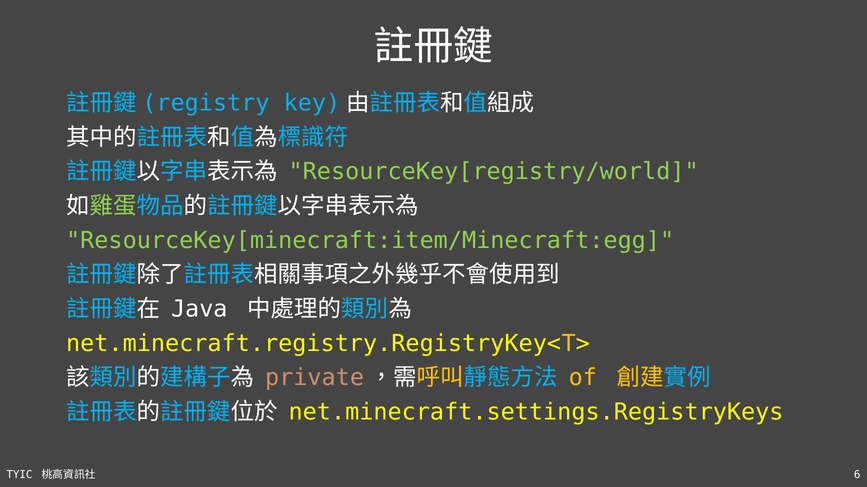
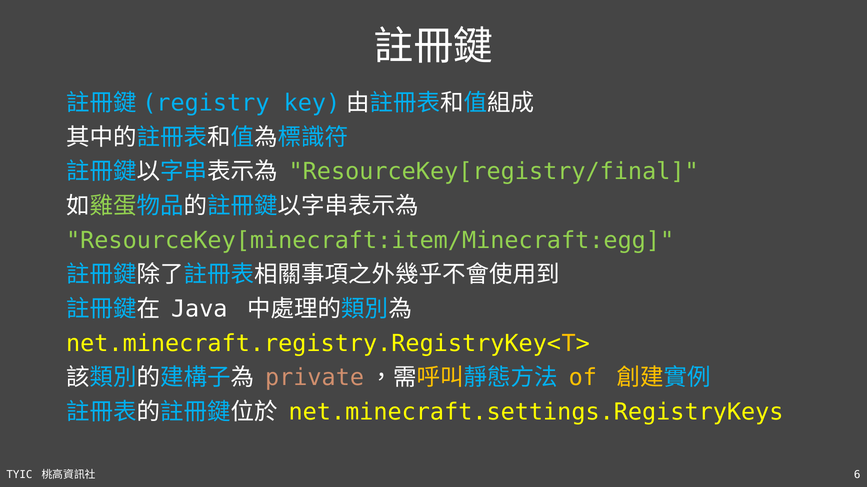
ResourceKey[registry/world: ResourceKey[registry/world -> ResourceKey[registry/final (494, 172)
